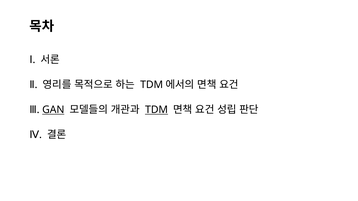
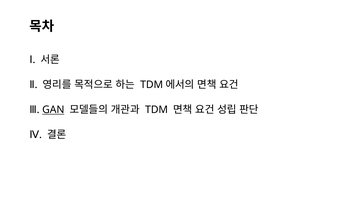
TDM underline: present -> none (157, 110)
